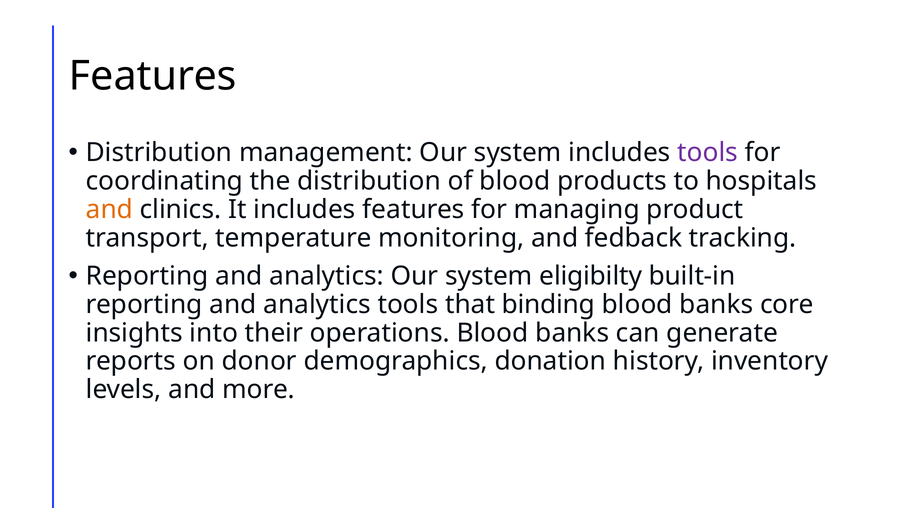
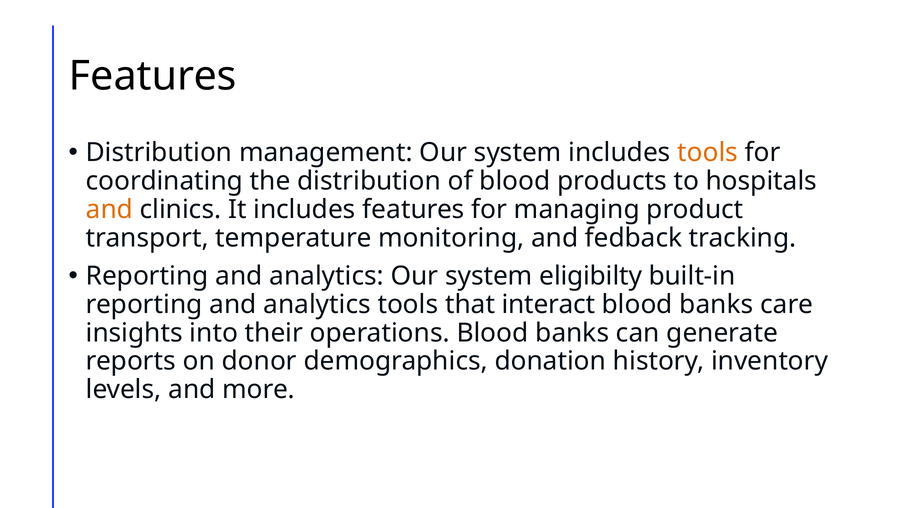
tools colour: purple -> orange (708, 153)
binding: binding -> interact (549, 304)
core: core -> care (787, 304)
